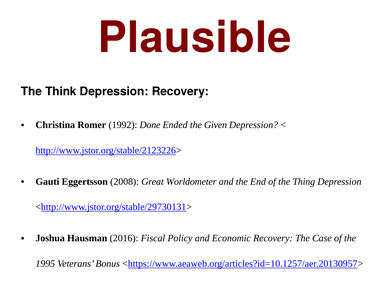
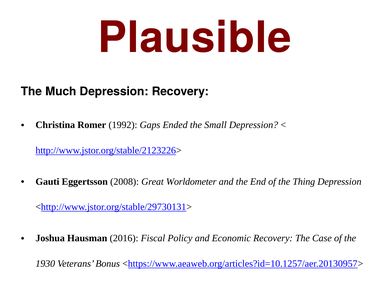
Think: Think -> Much (61, 91)
Done: Done -> Gaps (150, 125)
Given: Given -> Small (215, 125)
1995: 1995 -> 1930 (45, 263)
